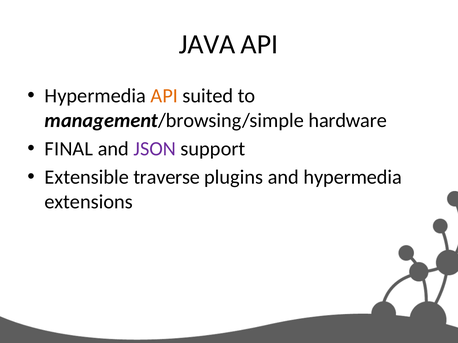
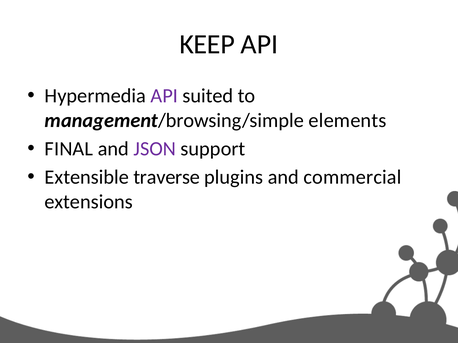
JAVA: JAVA -> KEEP (207, 44)
API colour: orange -> purple (164, 96)
hardware: hardware -> elements (347, 121)
and hypermedia: hypermedia -> commercial (353, 178)
